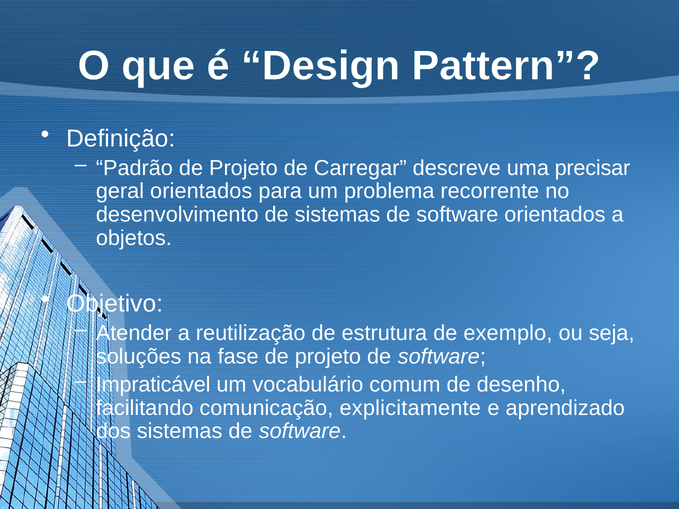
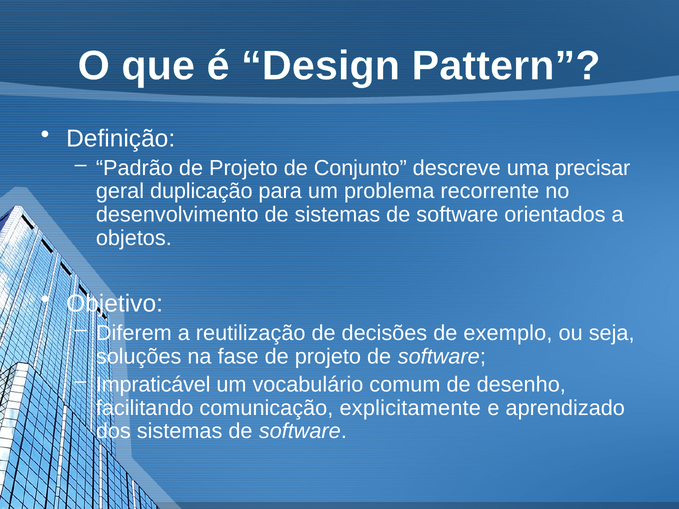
Carregar: Carregar -> Conjunto (360, 168)
geral orientados: orientados -> duplicação (201, 191)
Atender: Atender -> Diferem (134, 333)
estrutura: estrutura -> decisões (384, 333)
